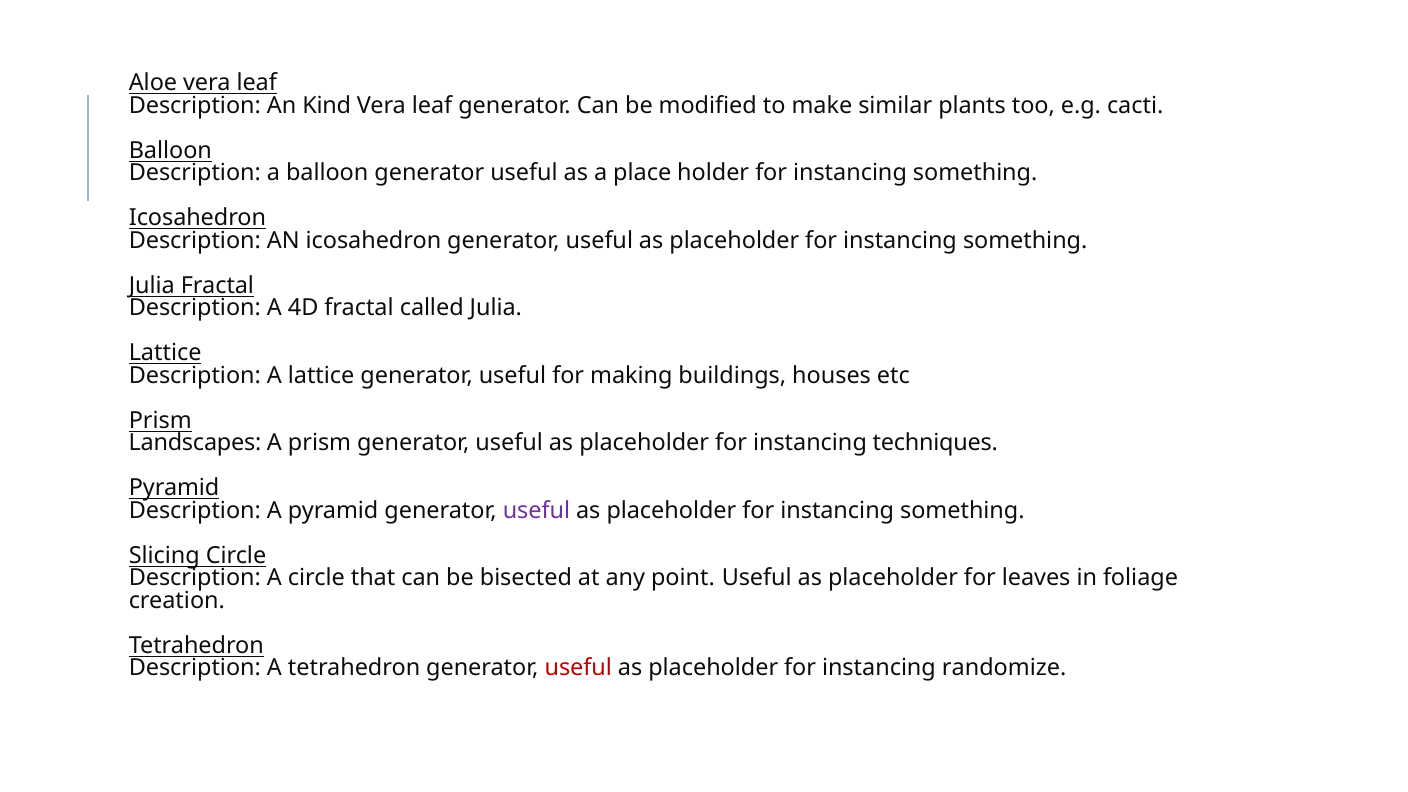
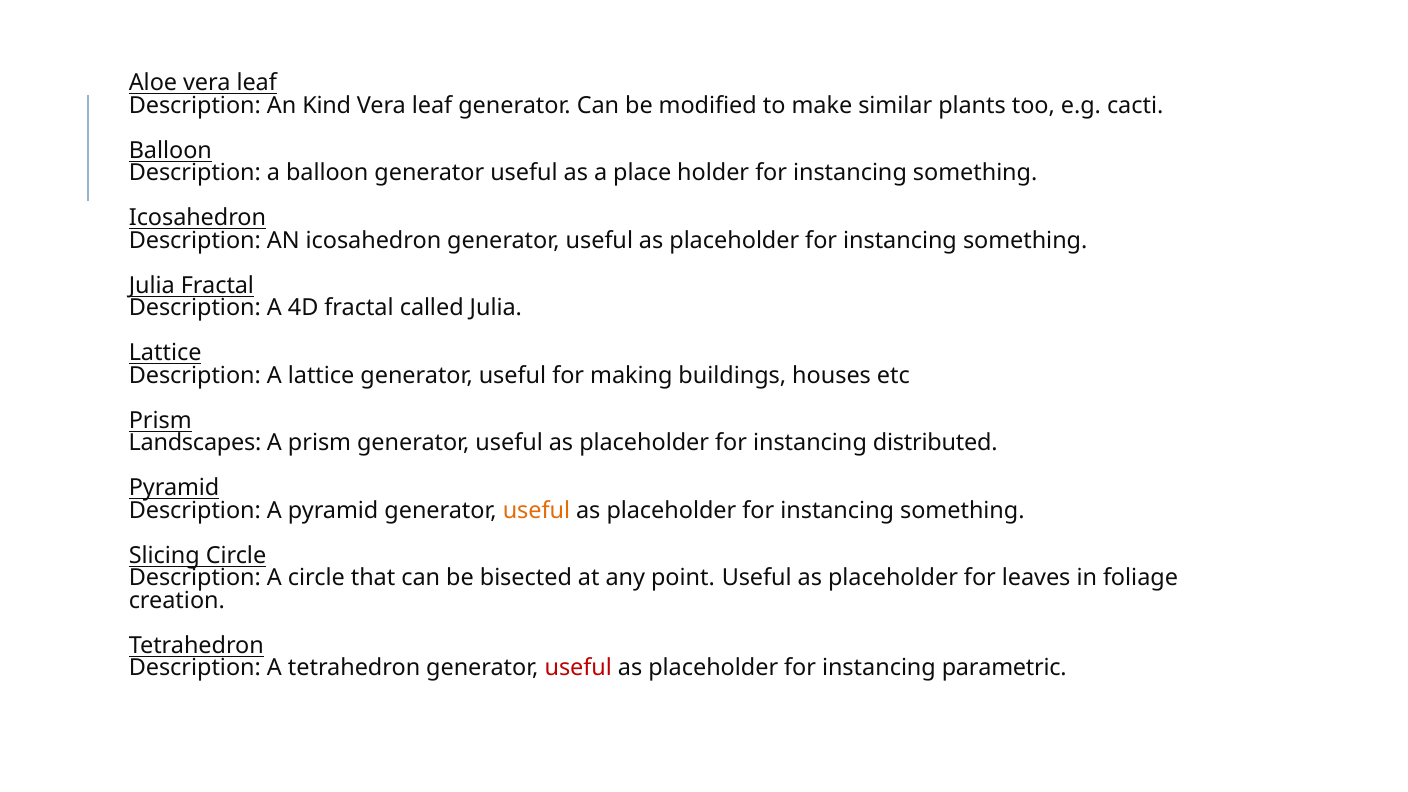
techniques: techniques -> distributed (935, 443)
useful colour: purple -> orange (536, 510)
randomize: randomize -> parametric (1004, 668)
